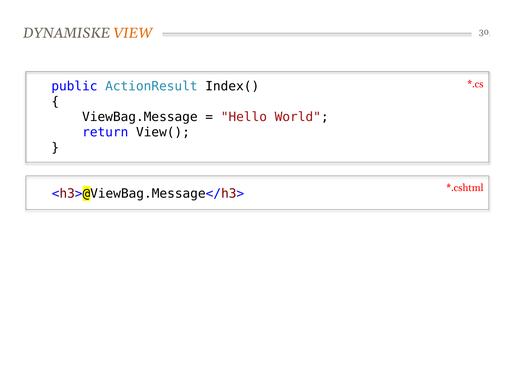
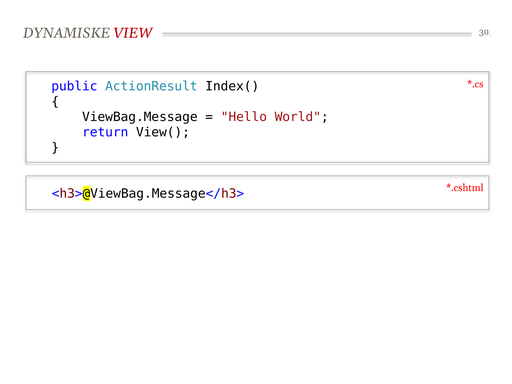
VIEW colour: orange -> red (133, 33)
